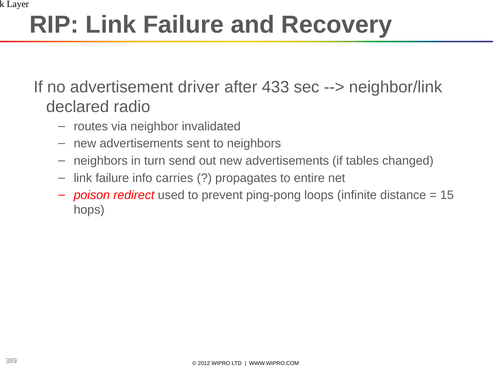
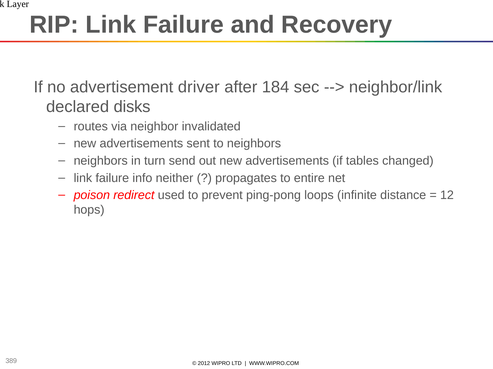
433: 433 -> 184 (276, 87)
radio: radio -> disks (132, 107)
carries: carries -> neither (175, 178)
15: 15 -> 12 (447, 196)
